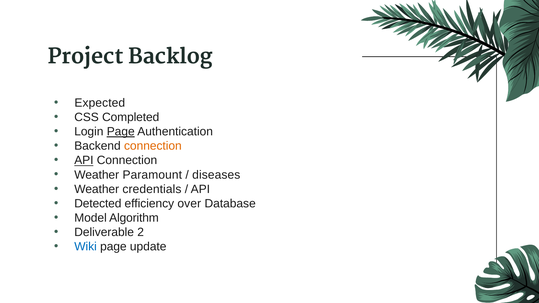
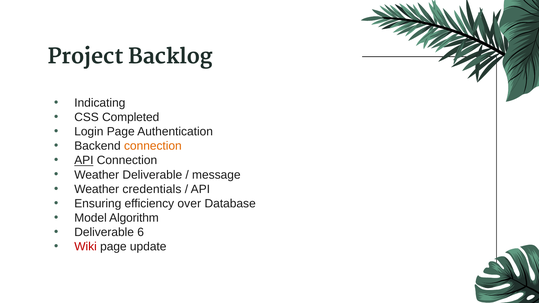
Expected: Expected -> Indicating (100, 103)
Page underline: present -> none (121, 132)
Weather Paramount: Paramount -> Deliverable (152, 175)
diseases: diseases -> message (216, 175)
Detected: Detected -> Ensuring (98, 204)
2: 2 -> 6 (141, 232)
Wiki colour: blue -> red (86, 247)
